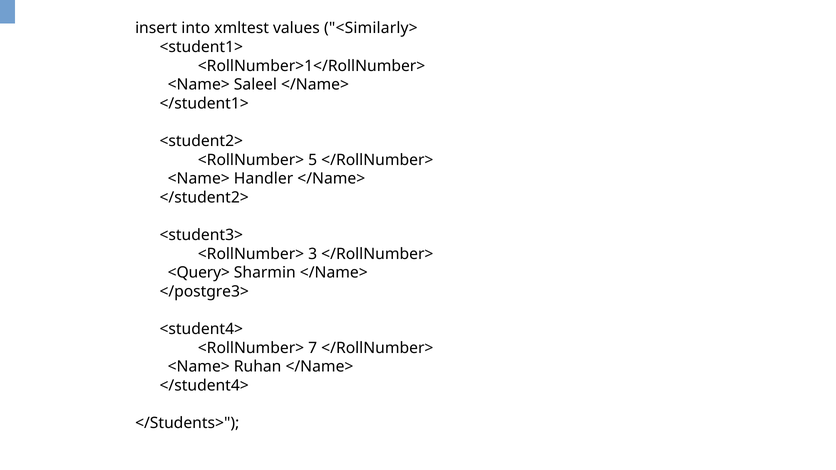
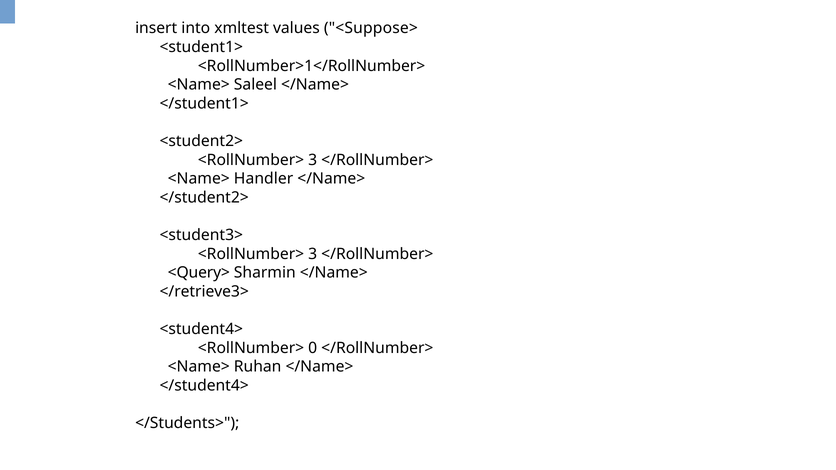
<Similarly>: <Similarly> -> <Suppose> (371, 28)
5: 5 -> 3 (313, 160)
</postgre3>: </postgre3> -> </retrieve3> (204, 292)
7: 7 -> 0 (313, 348)
